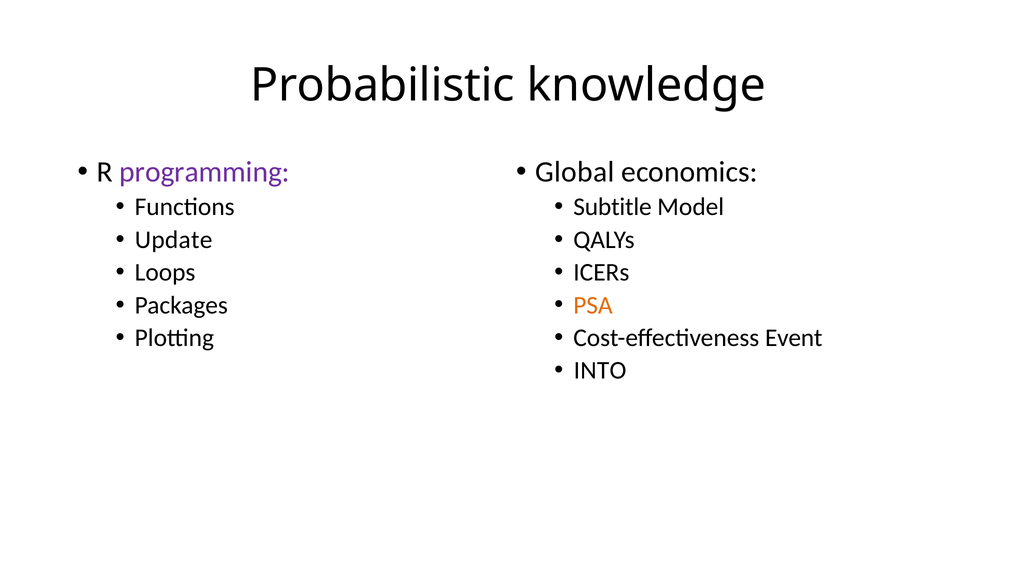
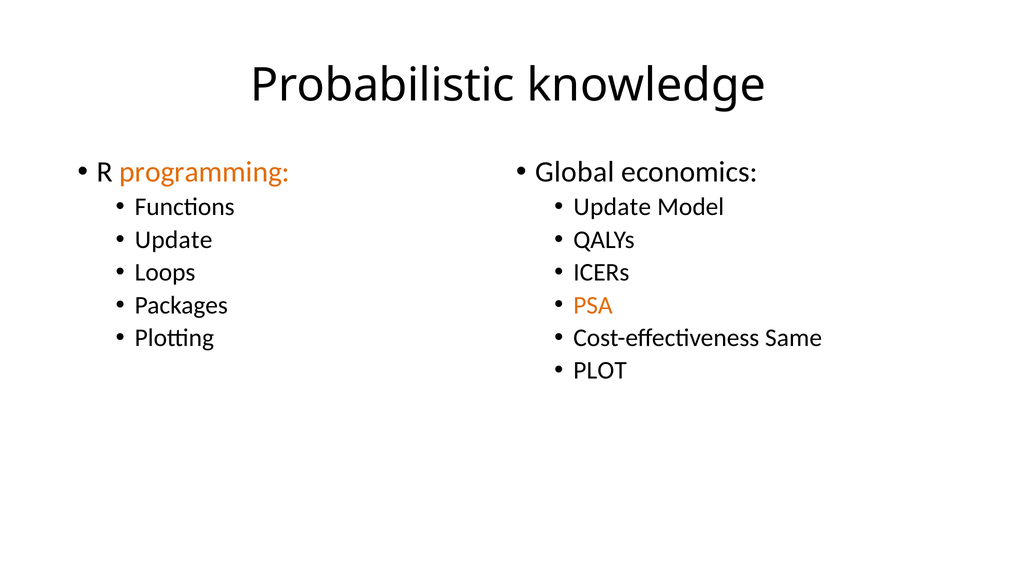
programming colour: purple -> orange (205, 172)
Subtitle: Subtitle -> Update (612, 207)
Event: Event -> Same (794, 338)
INTO: INTO -> PLOT (600, 371)
